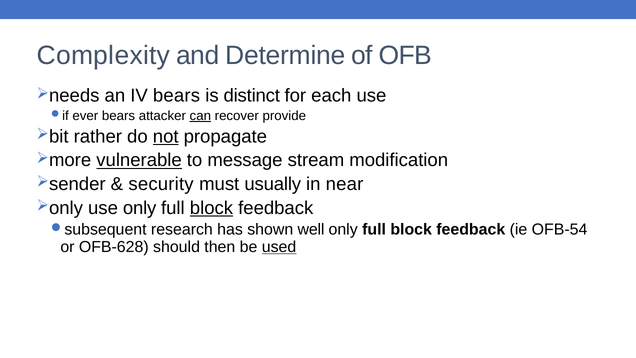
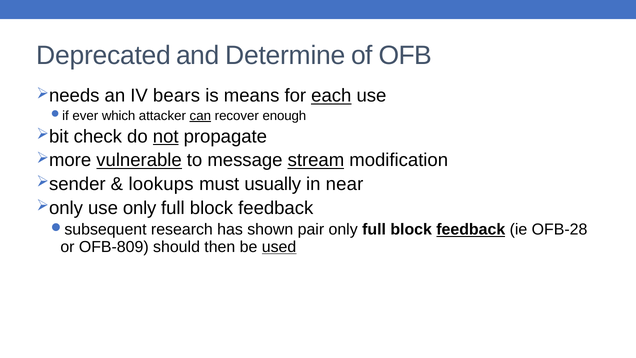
Complexity: Complexity -> Deprecated (104, 55)
distinct: distinct -> means (252, 96)
each underline: none -> present (331, 96)
ever bears: bears -> which (119, 116)
provide: provide -> enough (284, 116)
rather: rather -> check (98, 136)
stream underline: none -> present (316, 160)
security: security -> lookups (161, 184)
block underline: present -> none (211, 208)
well: well -> pair (311, 230)
feedback underline: none -> present (471, 230)
OFB-54: OFB-54 -> OFB-28 (560, 230)
OFB-628: OFB-628 -> OFB-809 (114, 247)
